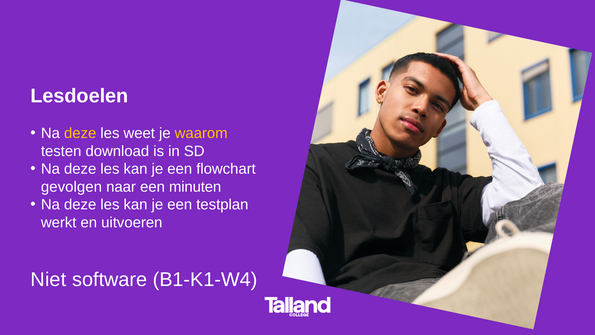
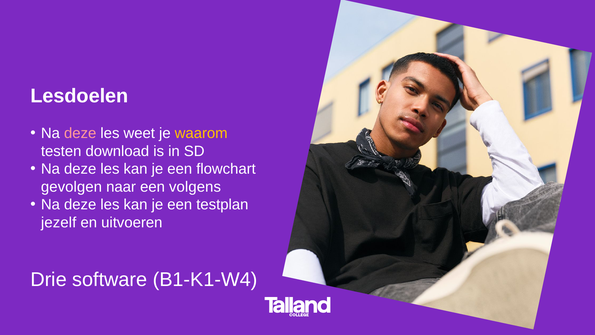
deze colour: yellow -> pink (80, 133)
minuten: minuten -> volgens (195, 187)
werkt: werkt -> jezelf (59, 222)
Niet: Niet -> Drie (49, 279)
